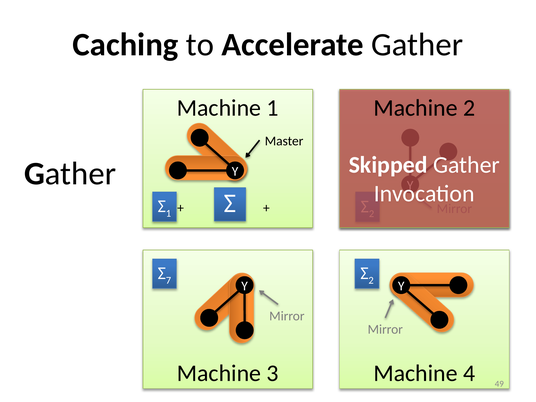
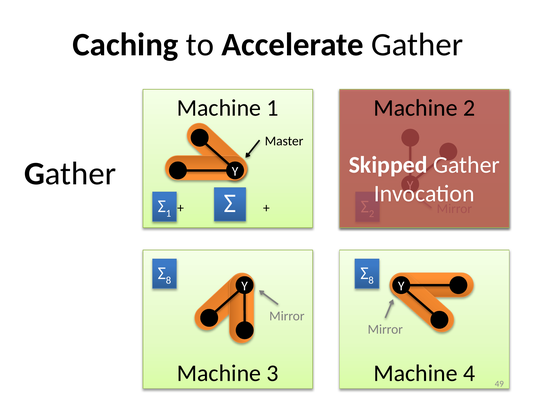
7: 7 -> 8 (169, 280)
2: 2 -> 8 (371, 280)
